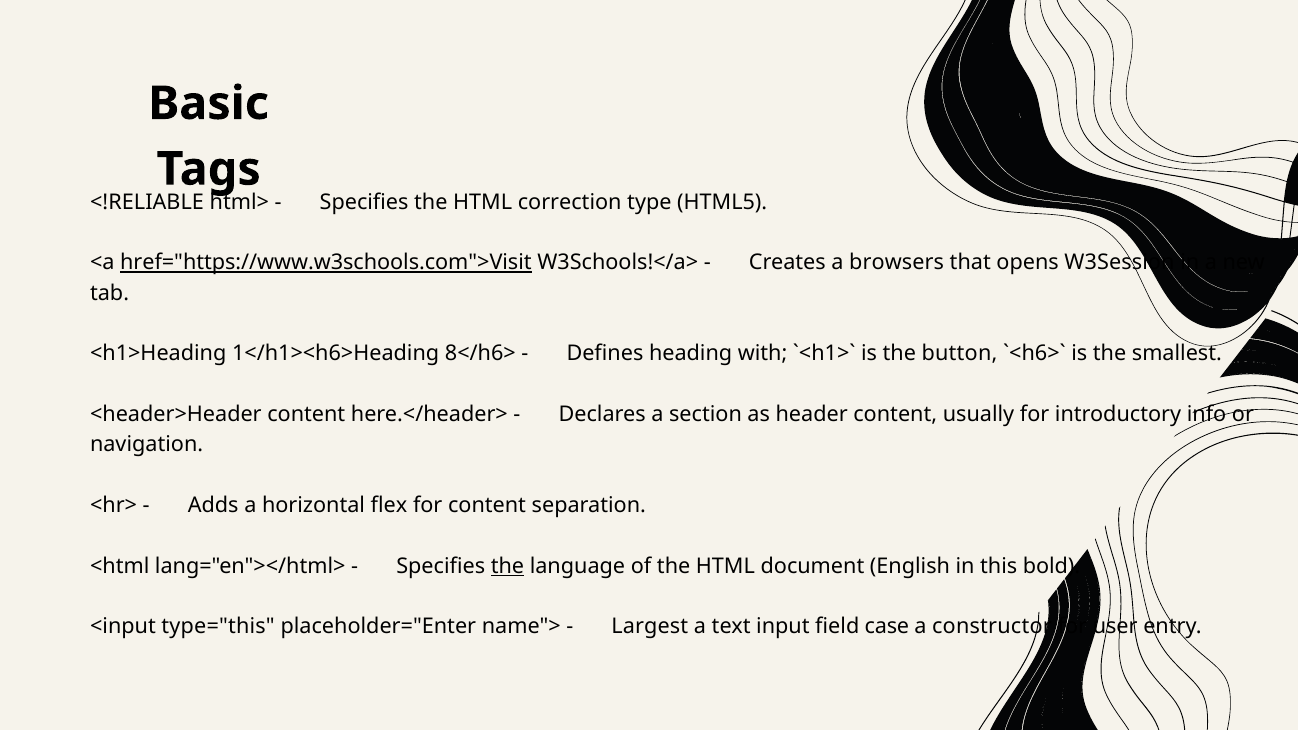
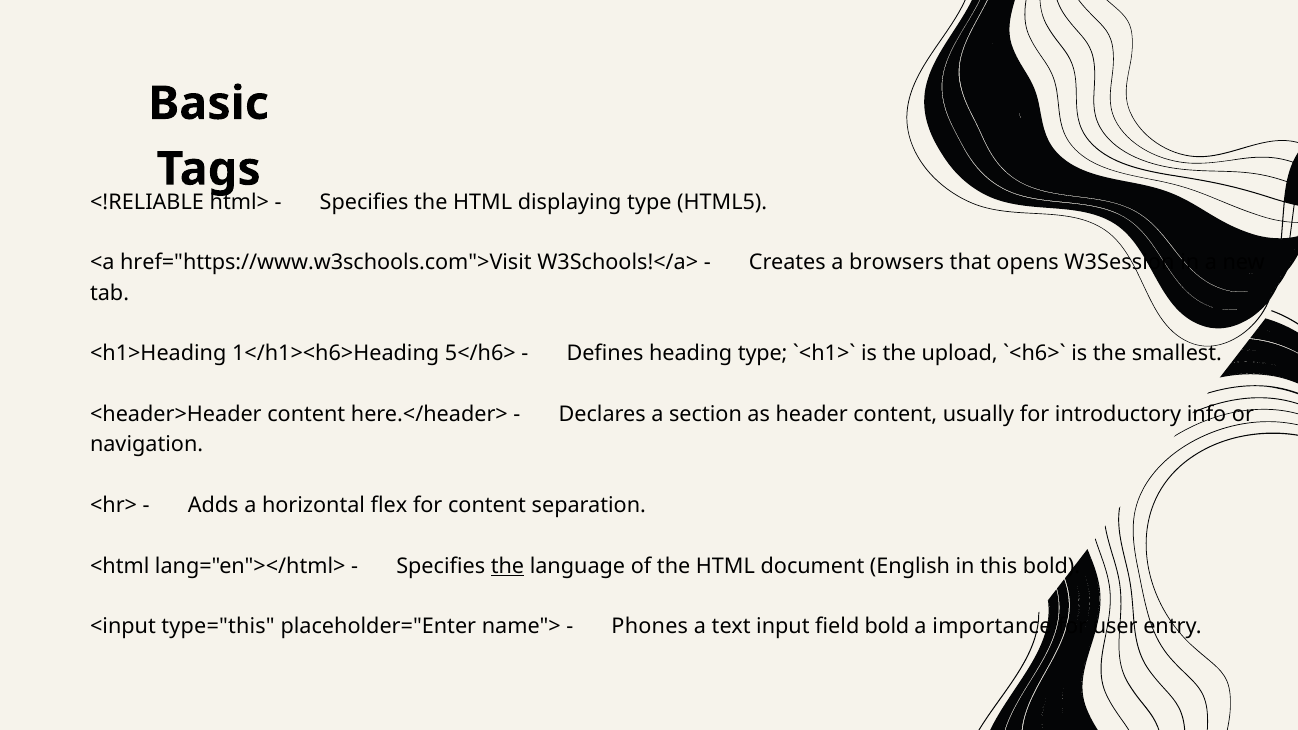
correction: correction -> displaying (570, 202)
href="https://www.w3schools.com">Visit underline: present -> none (326, 263)
8</h6>: 8</h6> -> 5</h6> (480, 354)
heading with: with -> type (763, 354)
button: button -> upload (960, 354)
Largest: Largest -> Phones (650, 627)
field case: case -> bold (887, 627)
constructor: constructor -> importance (992, 627)
